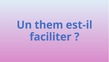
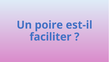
them: them -> poire (49, 25)
